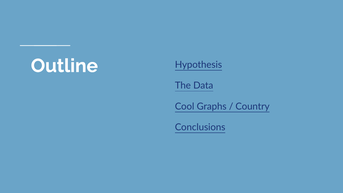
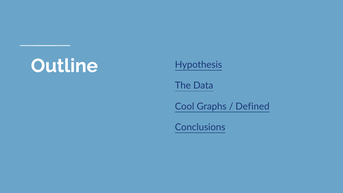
Country: Country -> Defined (252, 106)
